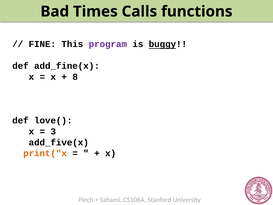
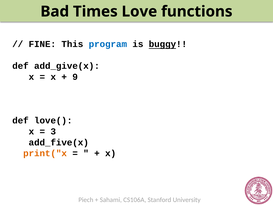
Calls: Calls -> Love (139, 11)
program colour: purple -> blue (108, 44)
add_fine(x: add_fine(x -> add_give(x (67, 66)
8: 8 -> 9 (75, 77)
